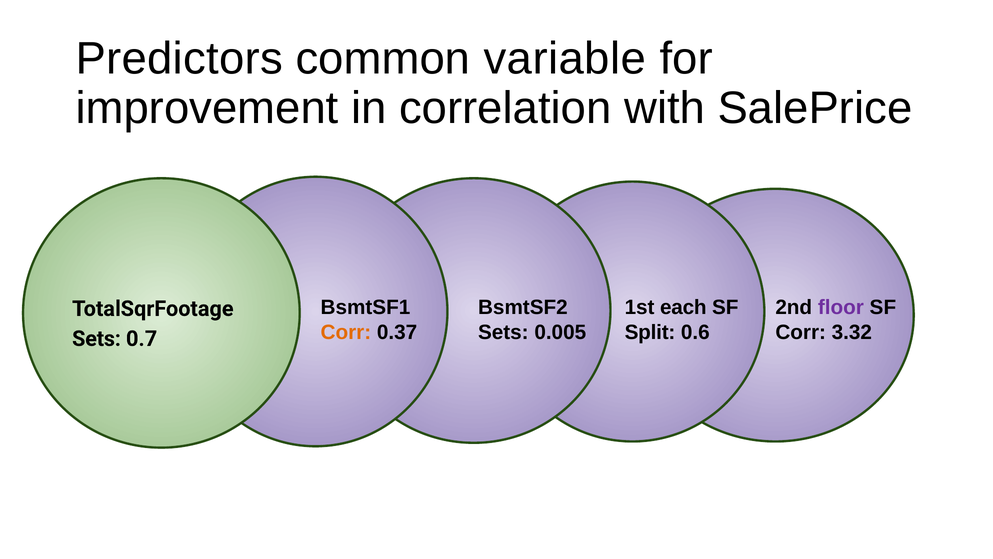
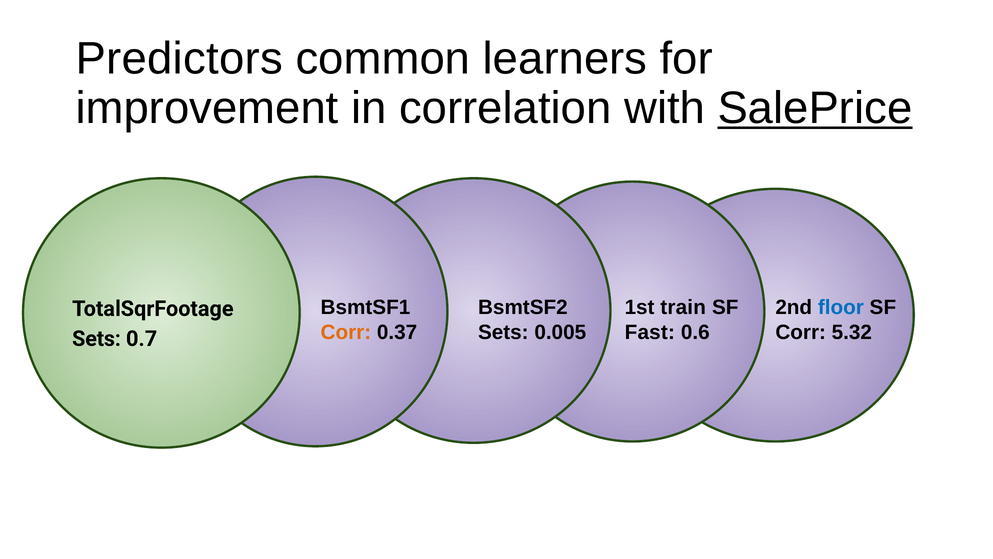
variable: variable -> learners (565, 59)
SalePrice underline: none -> present (815, 108)
each: each -> train (683, 307)
floor colour: purple -> blue (841, 307)
Split: Split -> Fast (650, 332)
3.32: 3.32 -> 5.32 (852, 332)
